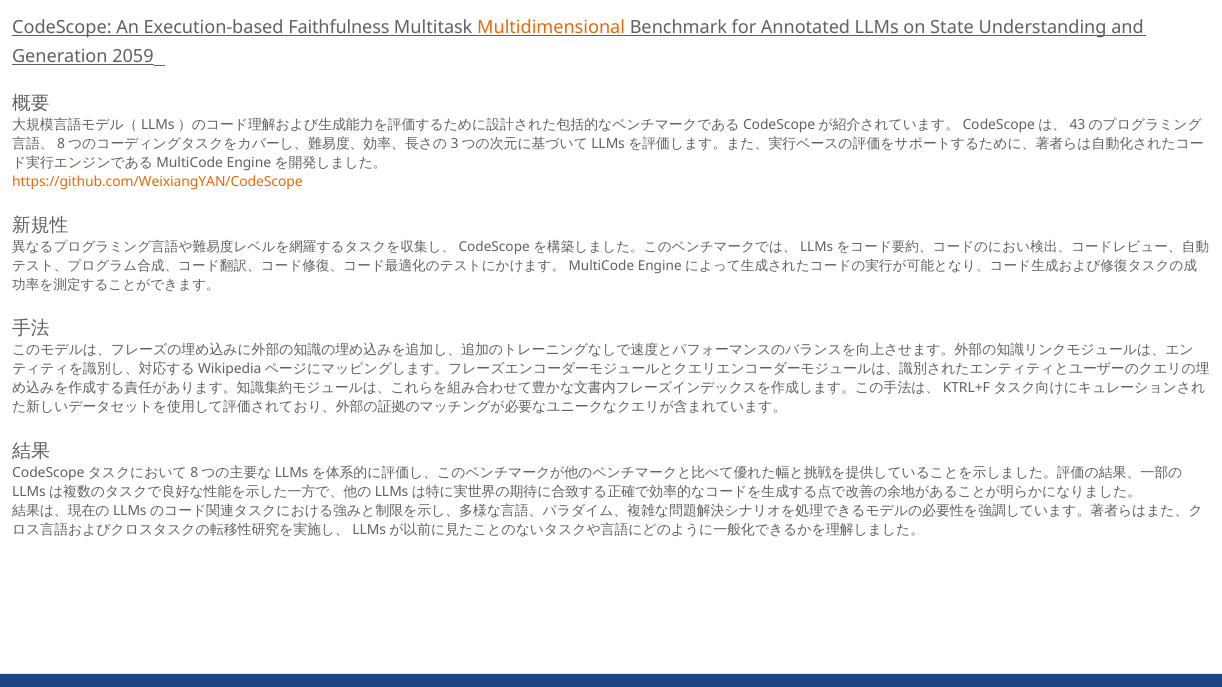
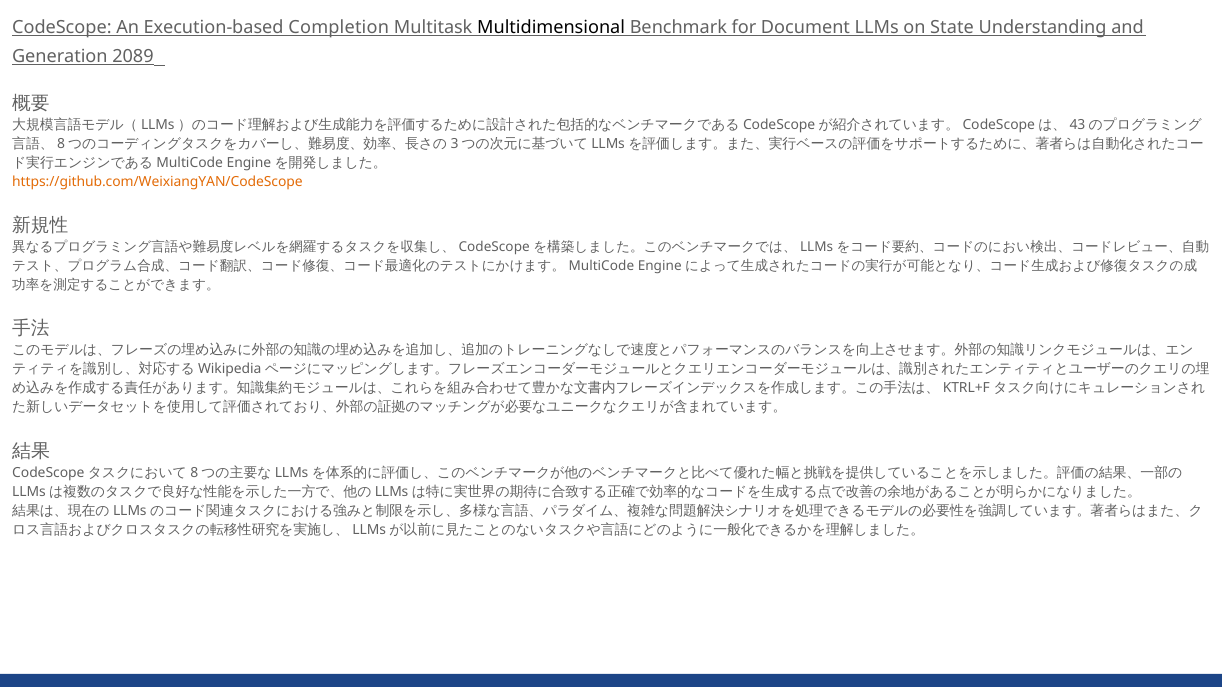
Faithfulness: Faithfulness -> Completion (339, 28)
Multidimensional colour: orange -> black (551, 28)
Annotated: Annotated -> Document (805, 28)
2059: 2059 -> 2089 (133, 57)
